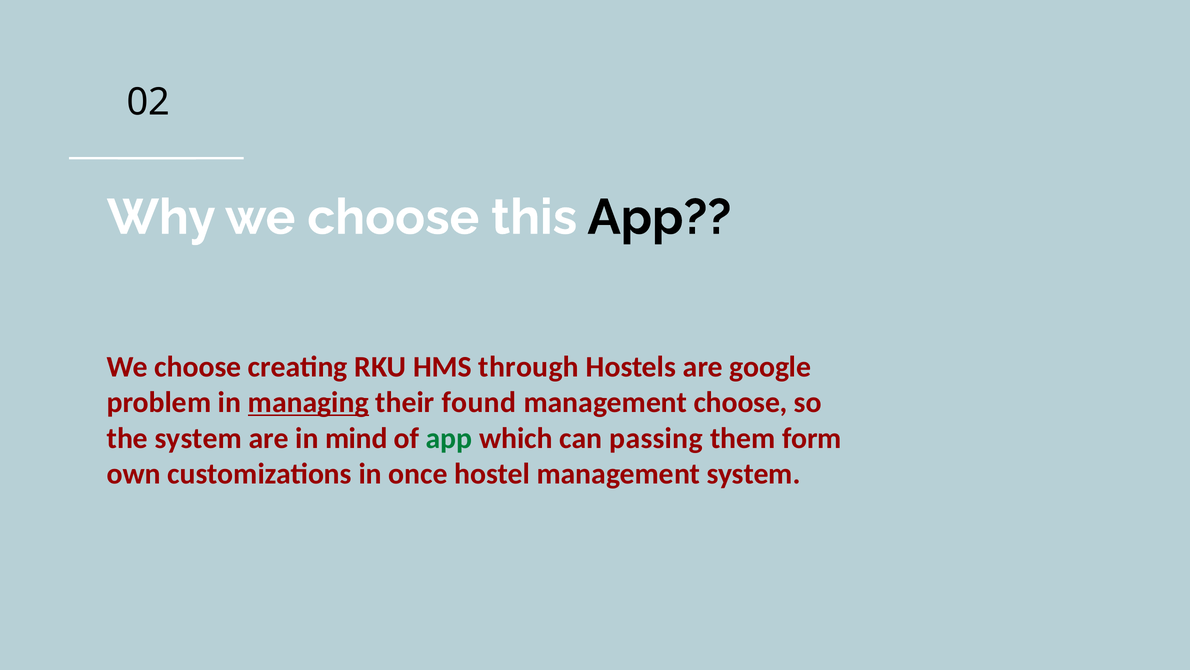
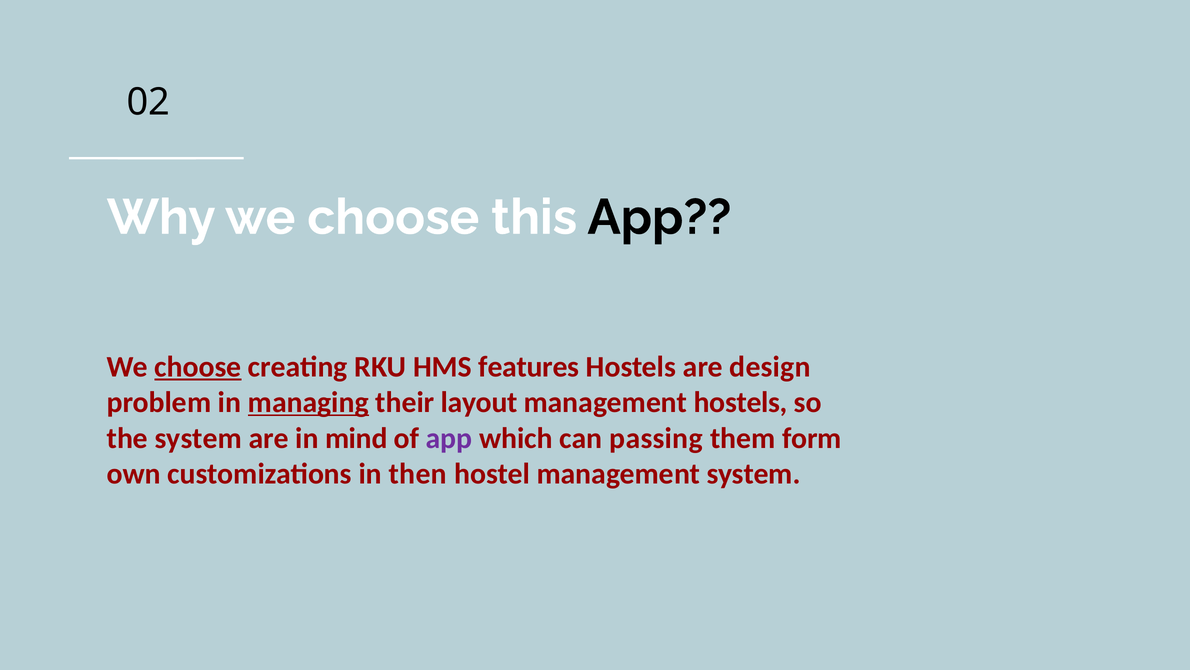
choose underline: none -> present (198, 366)
through: through -> features (529, 366)
google: google -> design (770, 366)
found: found -> layout (479, 402)
management choose: choose -> hostels (741, 402)
app colour: green -> purple (449, 438)
once: once -> then (418, 474)
